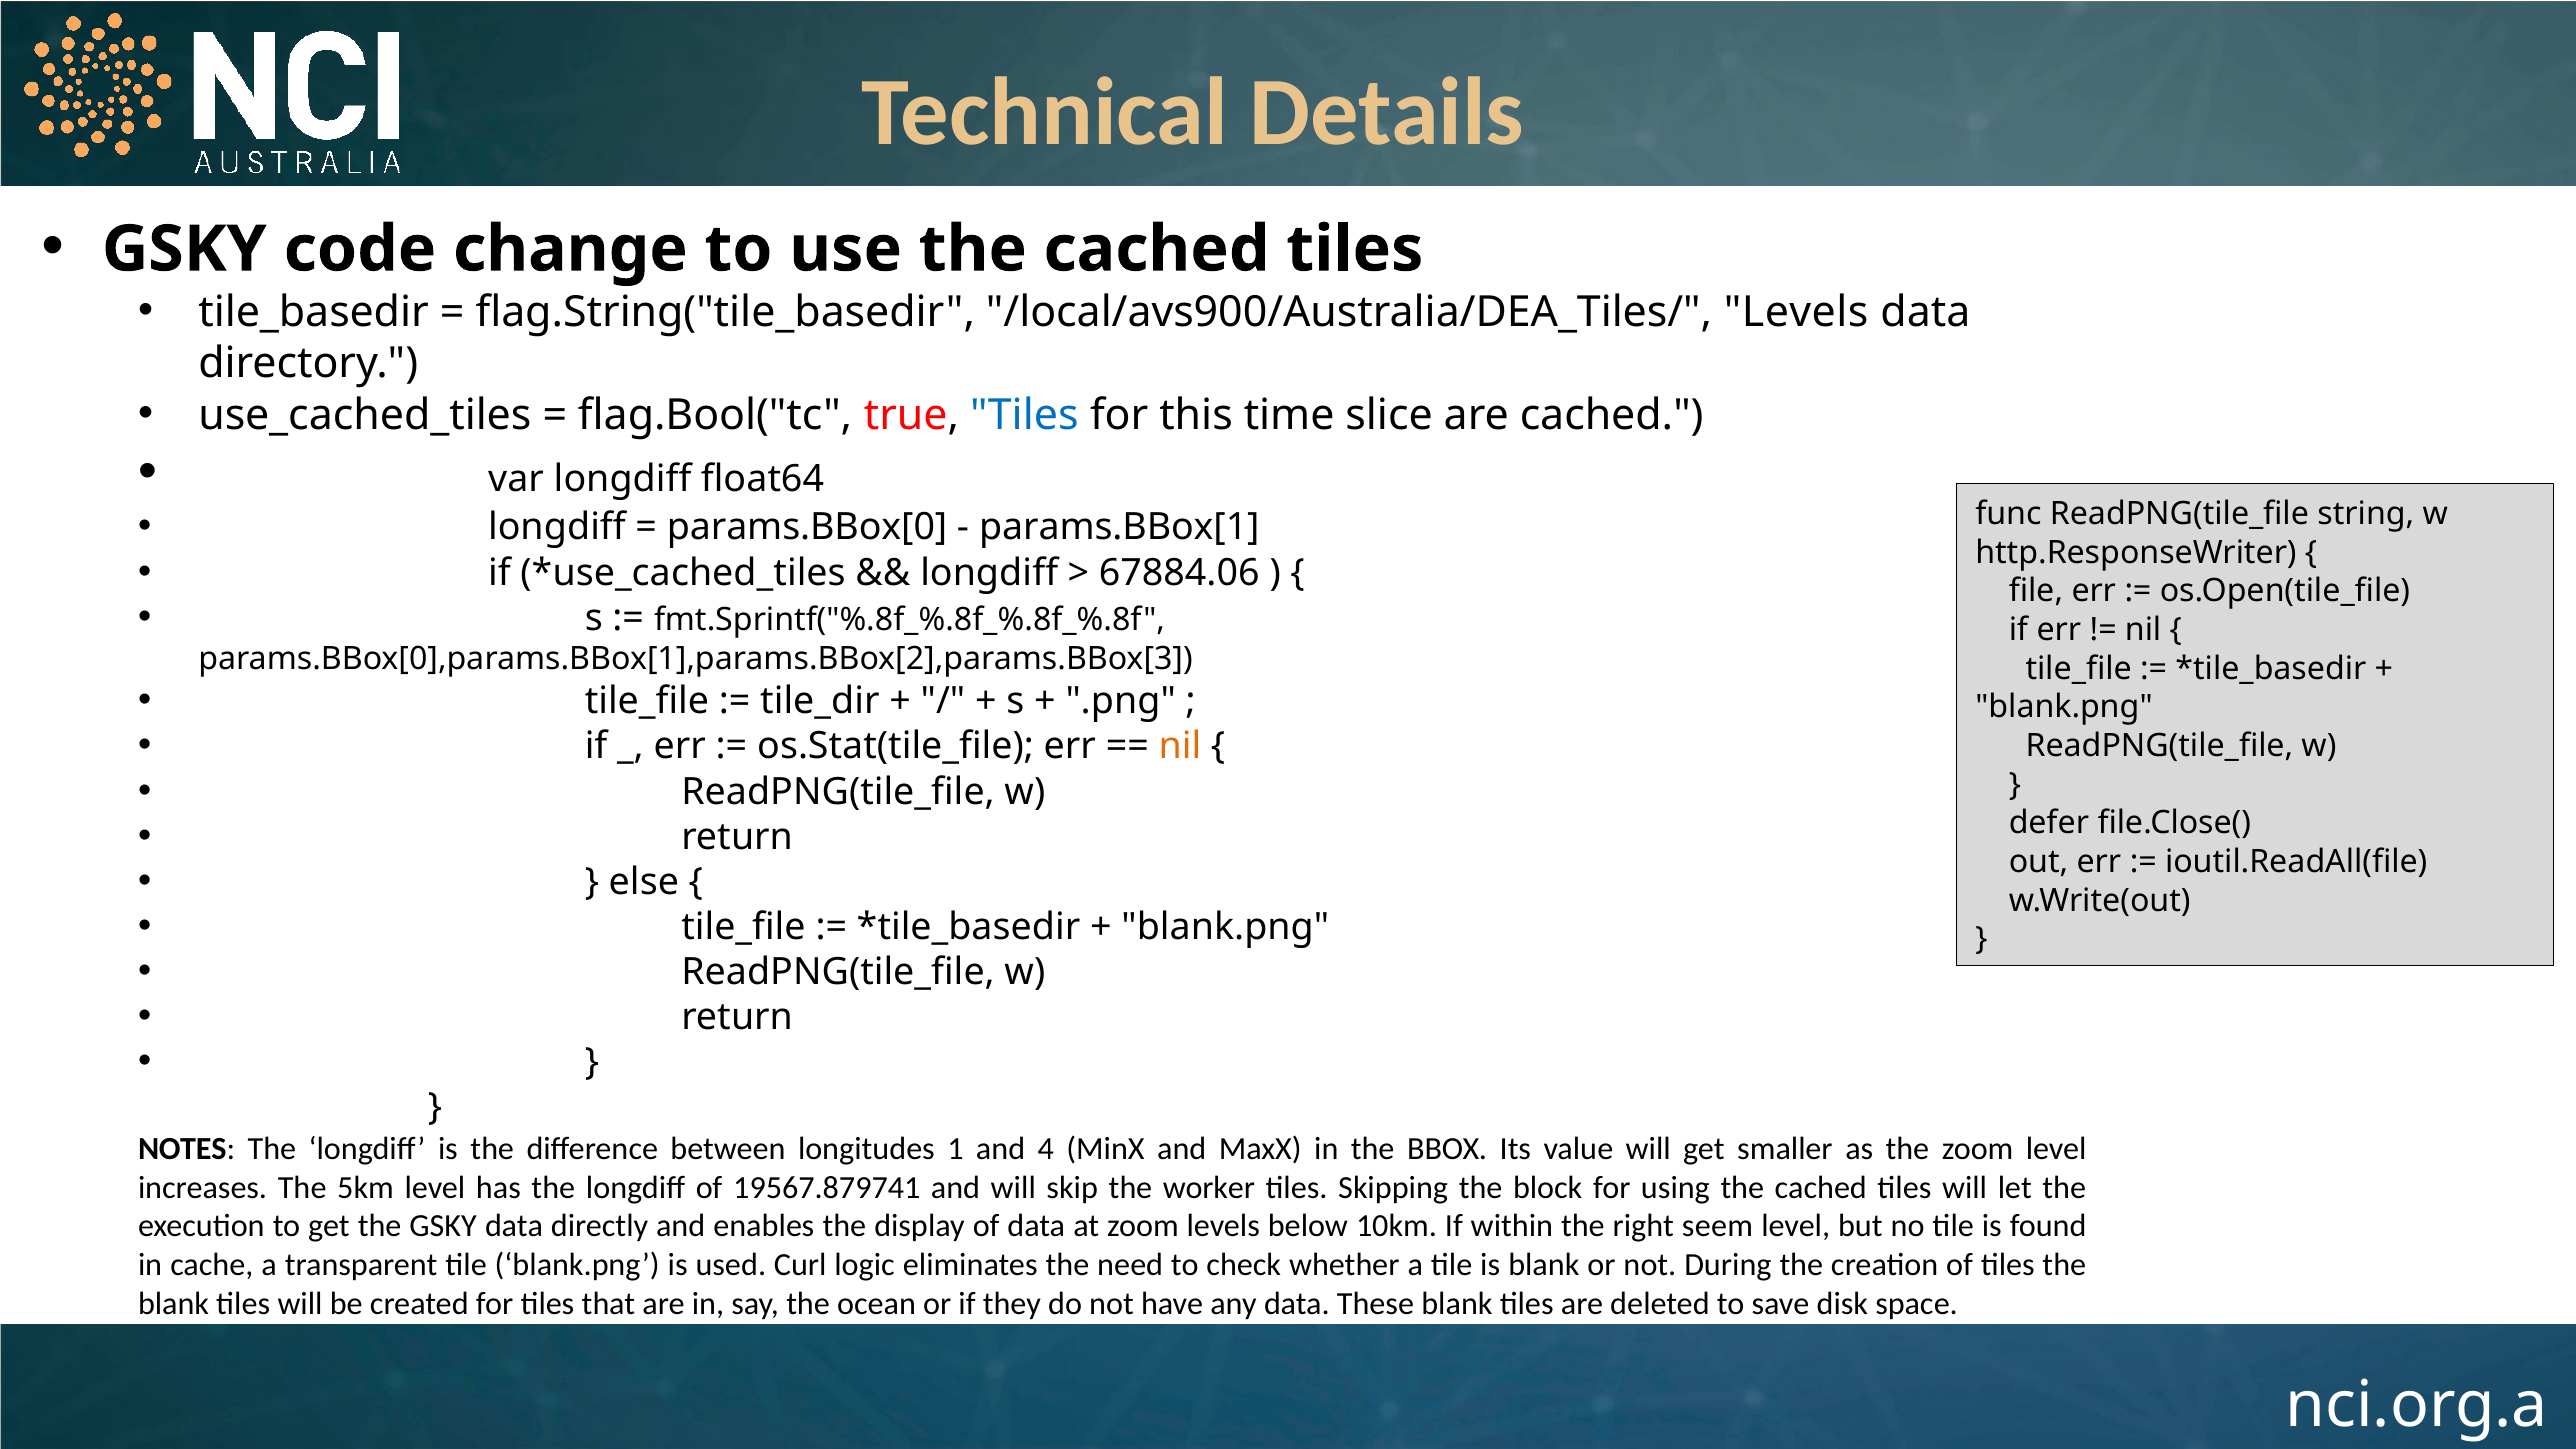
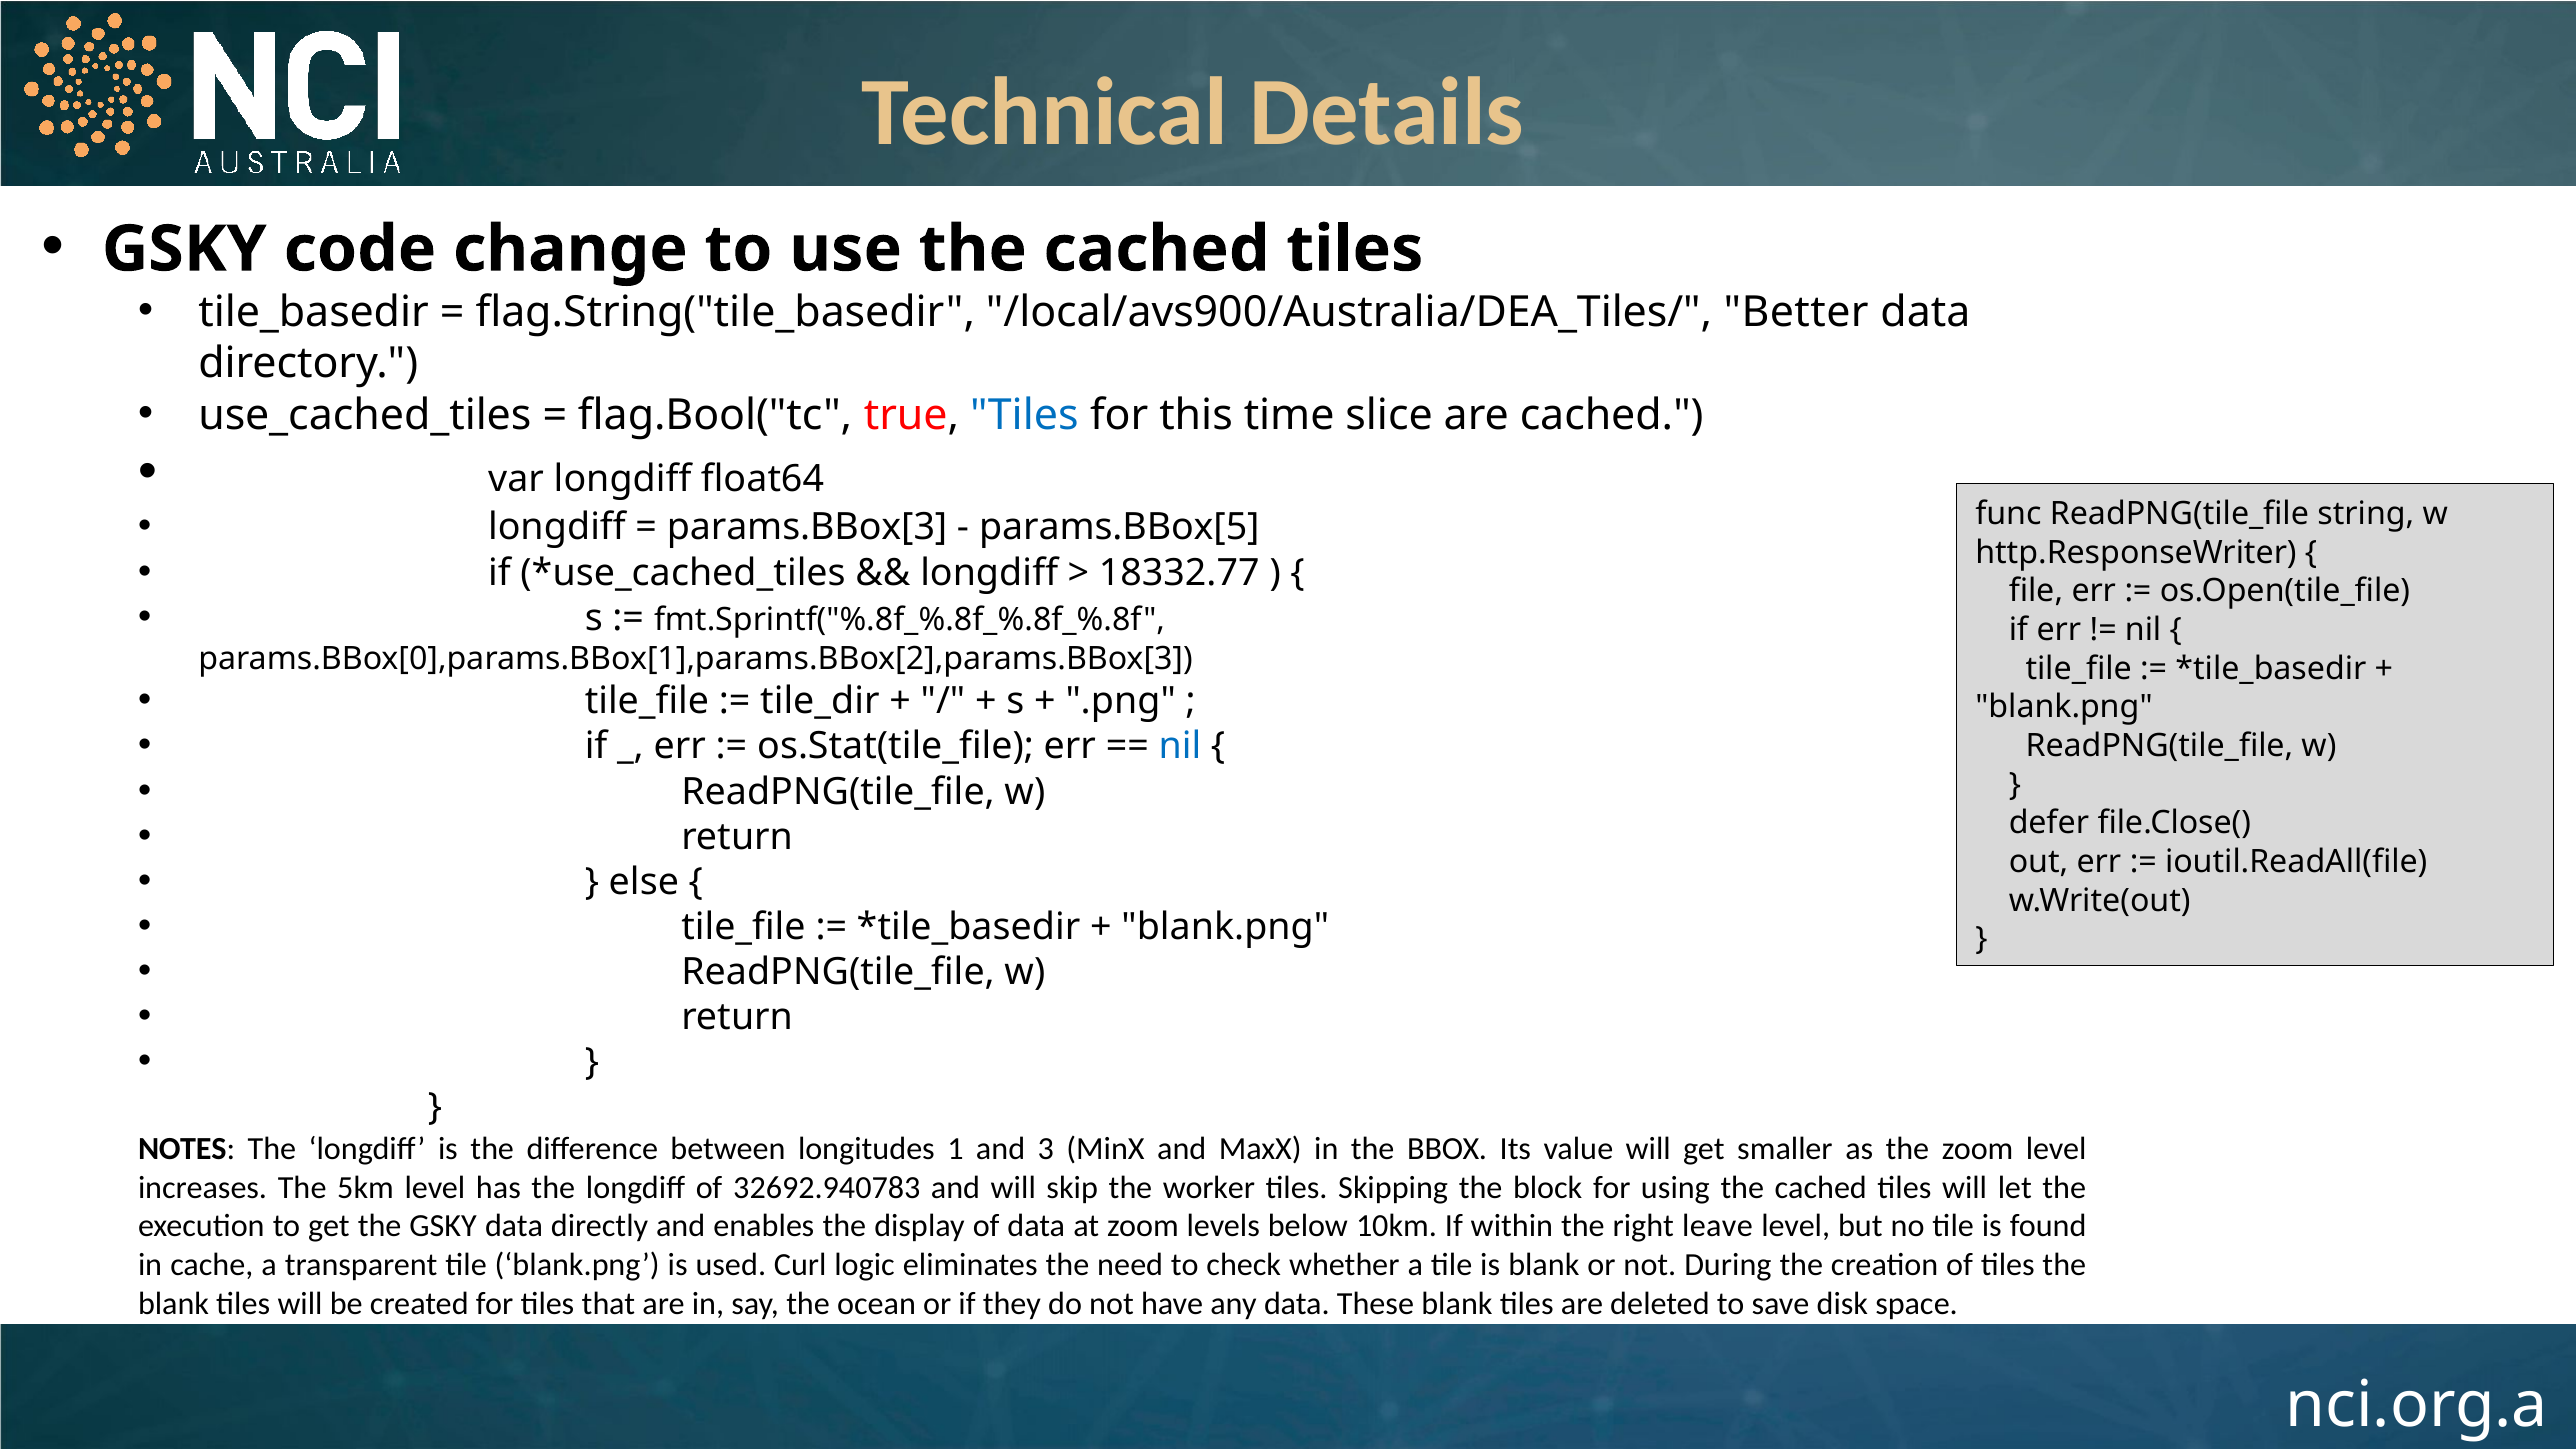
/local/avs900/Australia/DEA_Tiles/ Levels: Levels -> Better (1796, 312)
params.BBox[0: params.BBox[0 -> params.BBox[3 (807, 527)
params.BBox[1: params.BBox[1 -> params.BBox[5 (1119, 527)
67884.06: 67884.06 -> 18332.77 (1179, 573)
nil colour: orange -> blue (1180, 747)
4: 4 -> 3 (1046, 1149)
19567.879741: 19567.879741 -> 32692.940783 (827, 1188)
seem: seem -> leave (1717, 1226)
